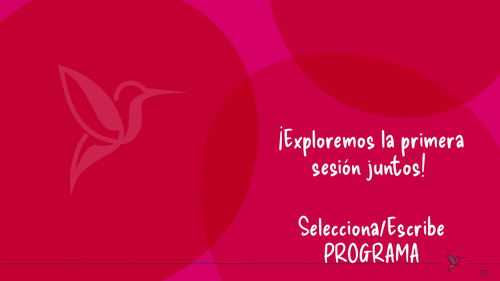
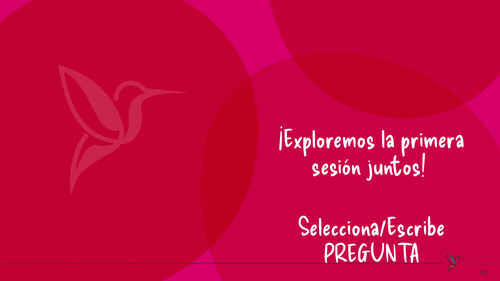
PROGRAMA: PROGRAMA -> PREGUNTA (372, 255)
